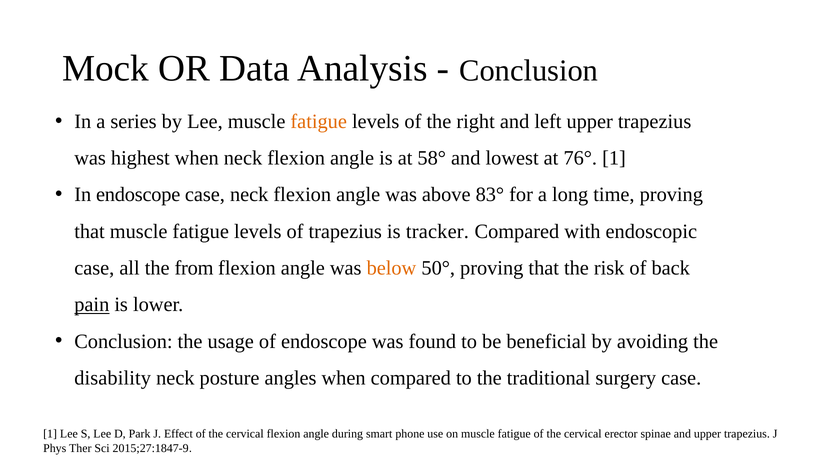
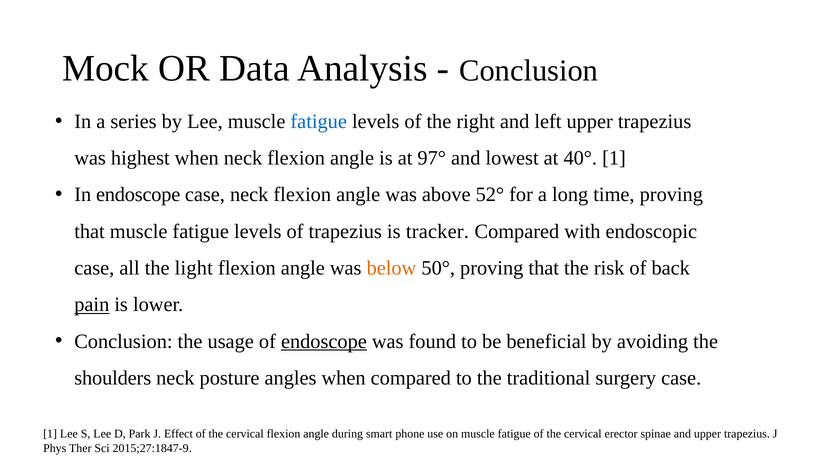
fatigue colour: orange -> blue (319, 121)
58°: 58° -> 97° (432, 158)
76°: 76° -> 40° (580, 158)
83°: 83° -> 52° (490, 195)
from: from -> light (194, 268)
endoscope underline: none -> present (324, 341)
disability: disability -> shoulders (113, 378)
